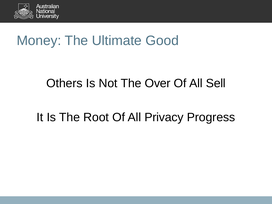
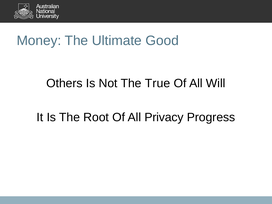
Over: Over -> True (158, 83)
Sell: Sell -> Will (216, 83)
